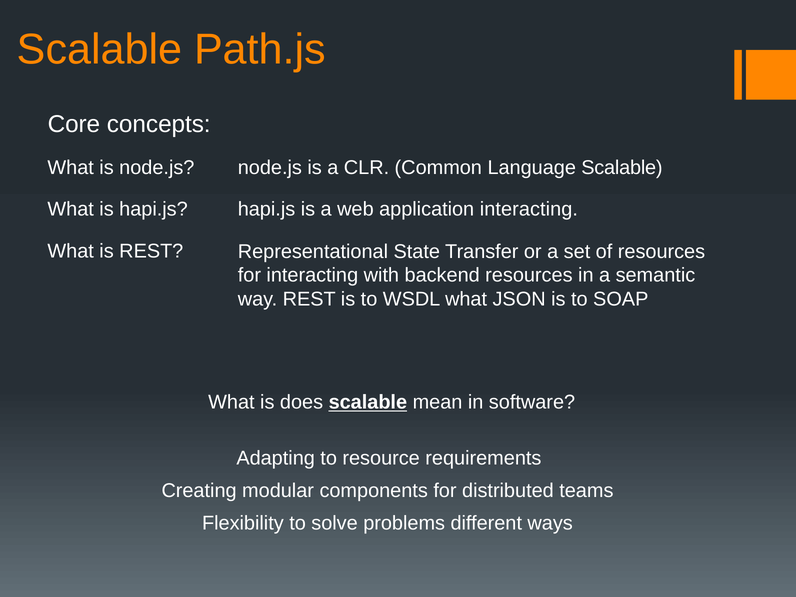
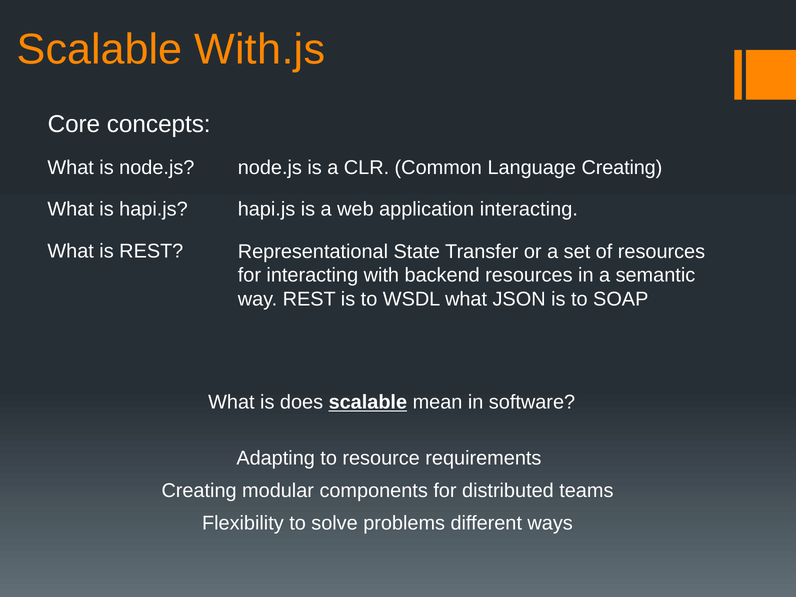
Path.js: Path.js -> With.js (260, 50)
Language Scalable: Scalable -> Creating (622, 168)
